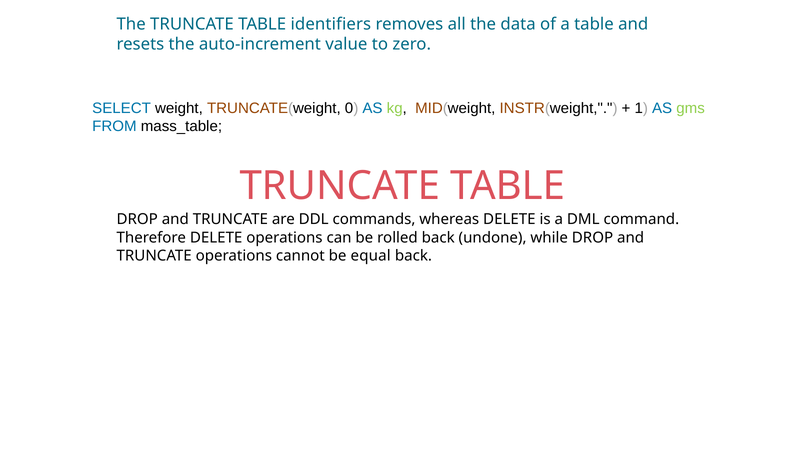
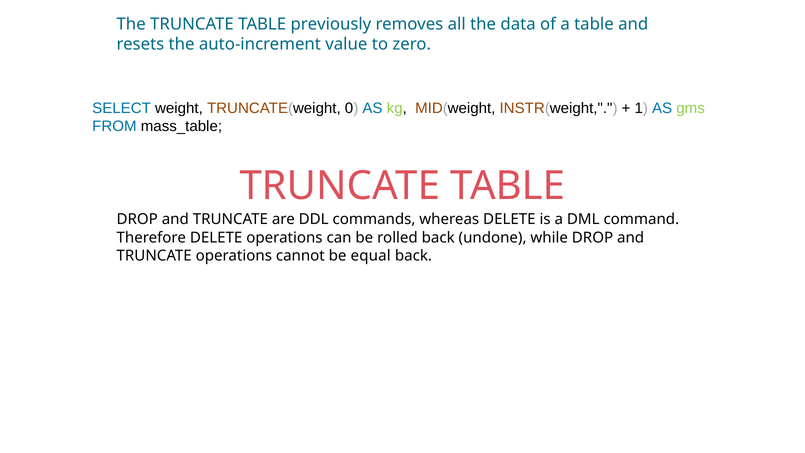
identifiers: identifiers -> previously (331, 24)
